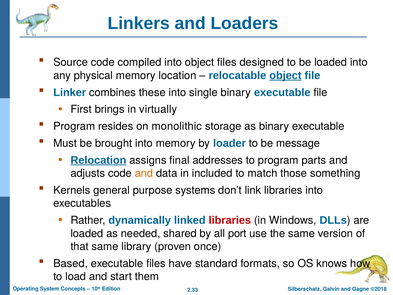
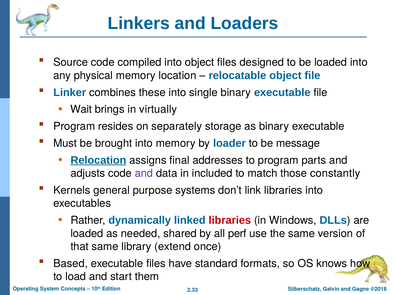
object underline: present -> none (285, 75)
First: First -> Wait (81, 109)
monolithic: monolithic -> separately (177, 126)
and colour: orange -> purple (144, 173)
something: something -> constantly (335, 173)
port: port -> perf (237, 233)
proven: proven -> extend (173, 246)
